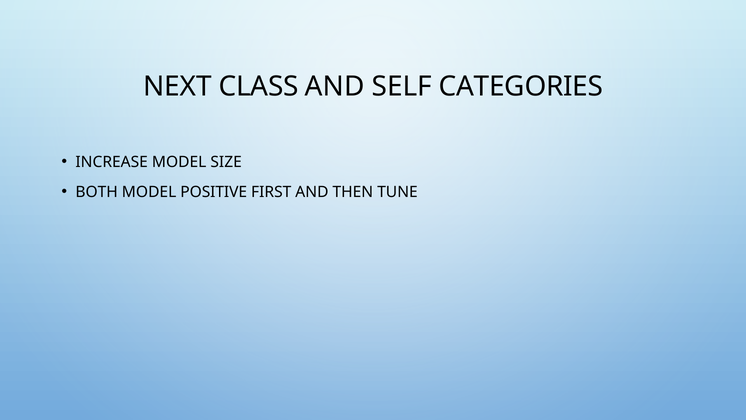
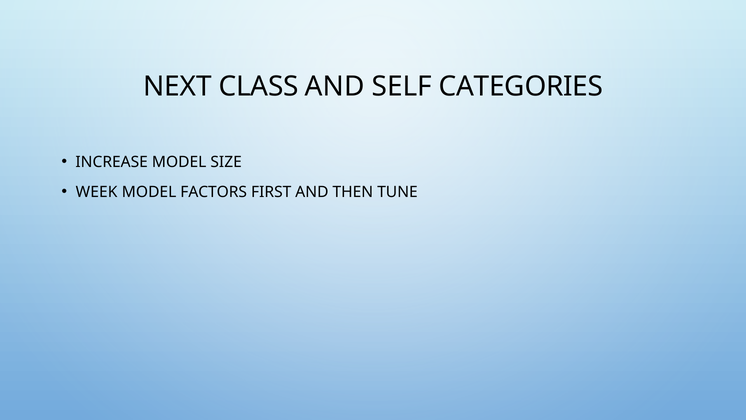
BOTH: BOTH -> WEEK (97, 192)
POSITIVE: POSITIVE -> FACTORS (214, 192)
